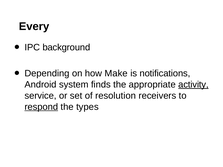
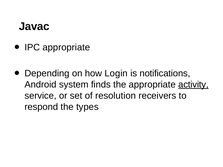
Every: Every -> Javac (34, 26)
IPC background: background -> appropriate (66, 47)
Make: Make -> Login (116, 74)
respond underline: present -> none (41, 107)
